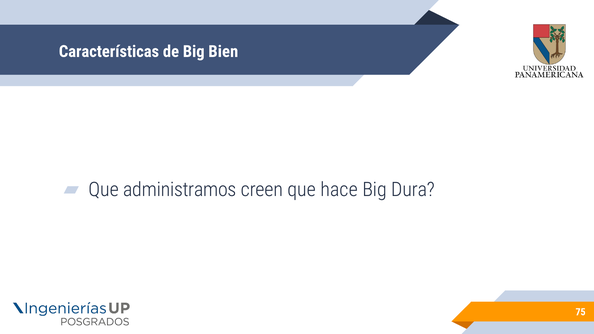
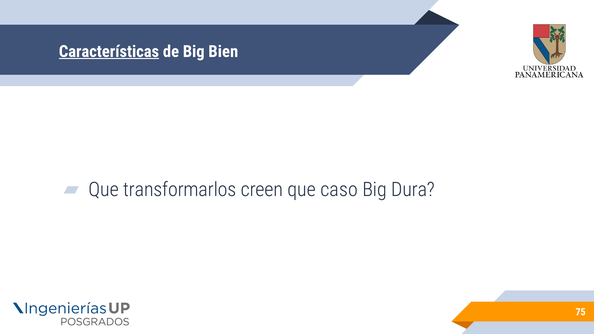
Características underline: none -> present (109, 52)
administramos: administramos -> transformarlos (180, 190)
hace: hace -> caso (339, 190)
